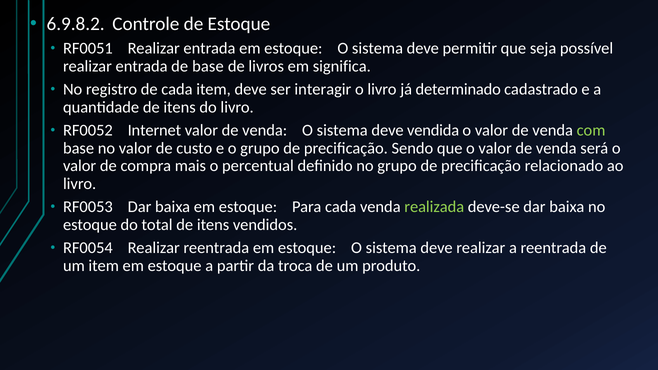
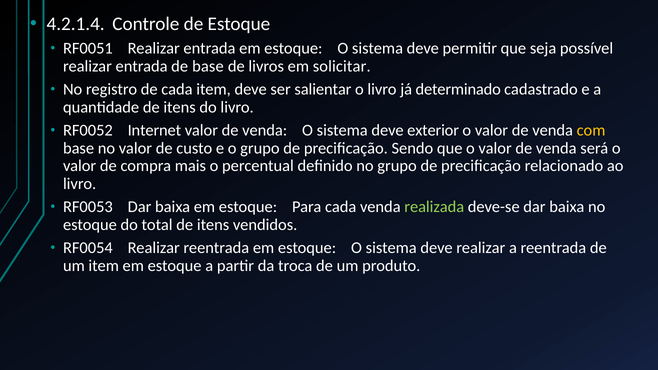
6.9.8.2: 6.9.8.2 -> 4.2.1.4 (76, 24)
significa: significa -> solicitar (342, 66)
interagir: interagir -> salientar (323, 89)
vendida: vendida -> exterior (433, 130)
com colour: light green -> yellow (591, 130)
